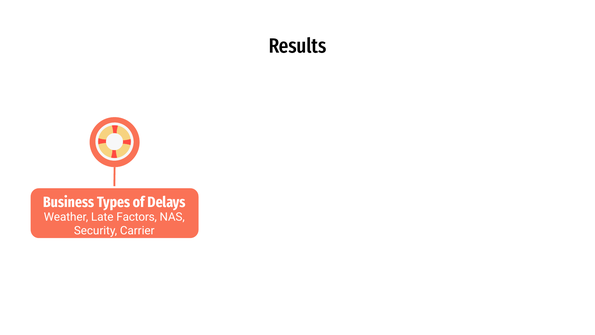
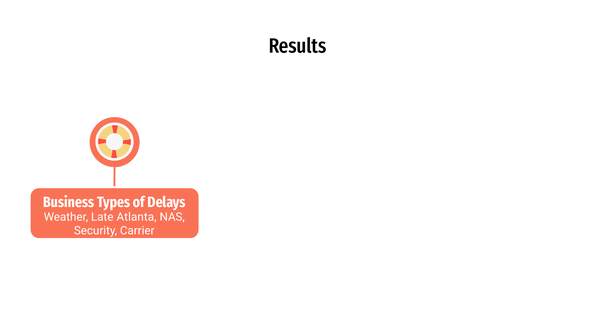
Factors: Factors -> Atlanta (137, 217)
